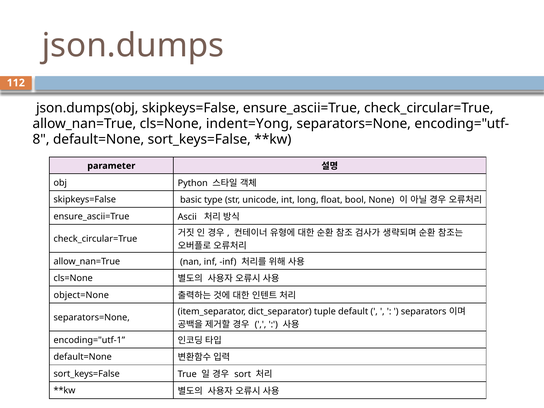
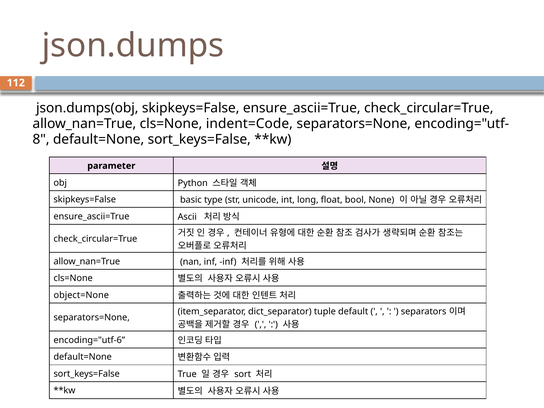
indent=Yong: indent=Yong -> indent=Code (249, 124)
encoding="utf-1: encoding="utf-1 -> encoding="utf-6 (89, 340)
